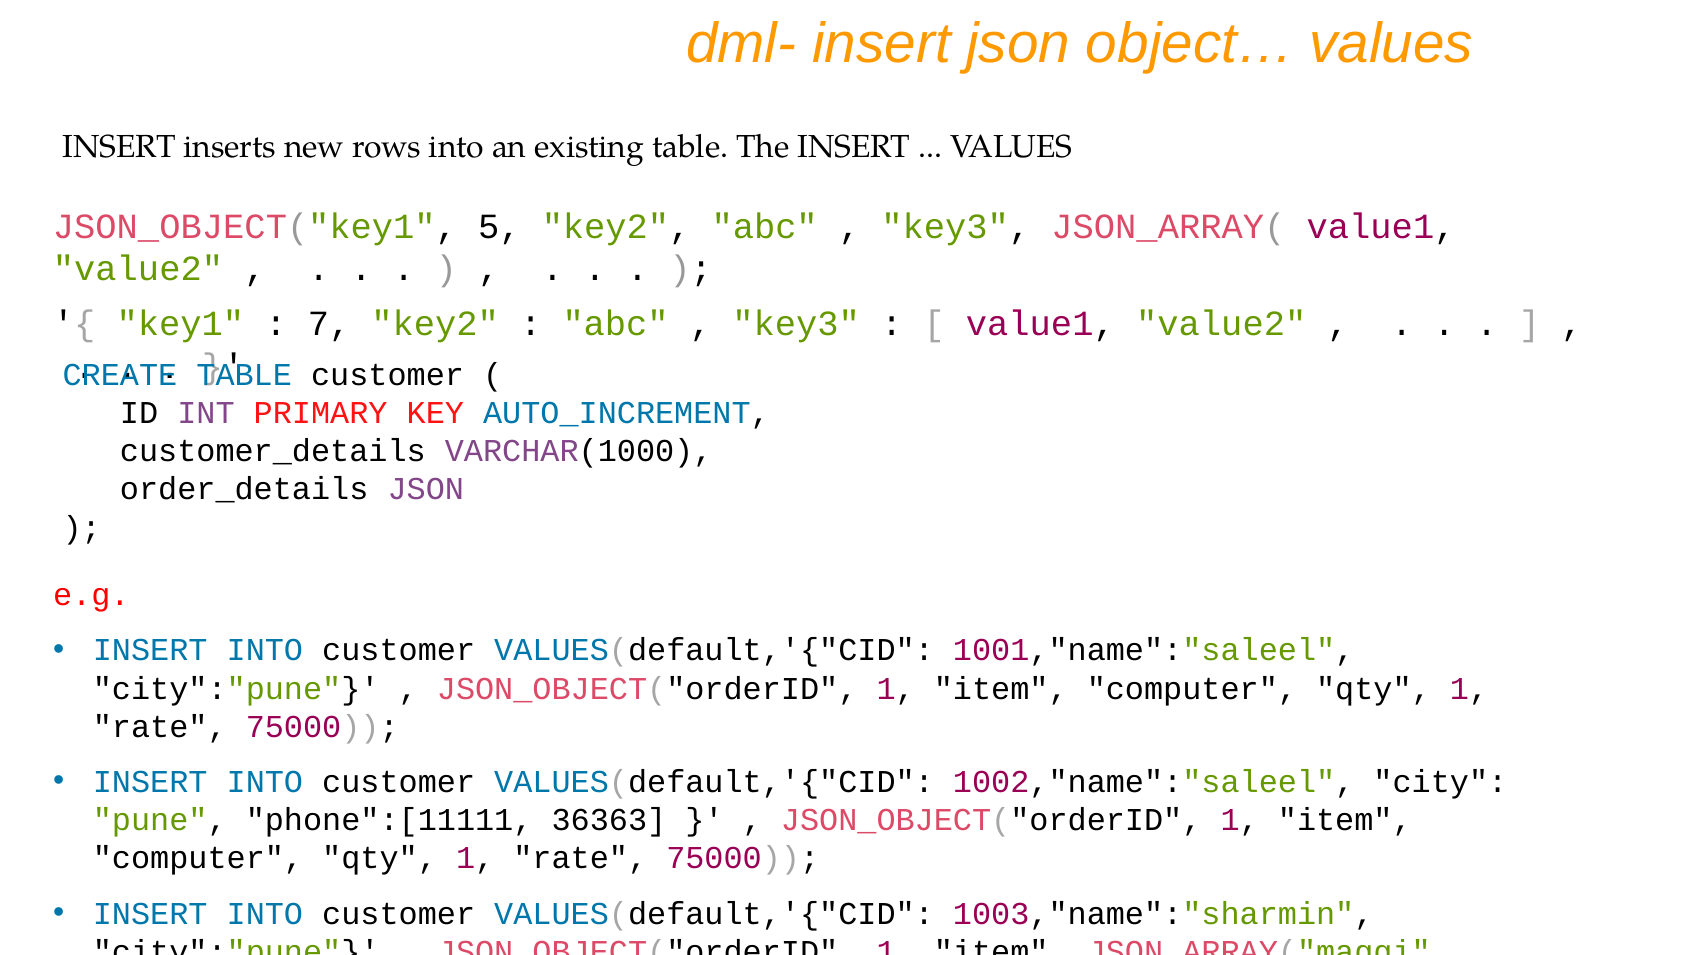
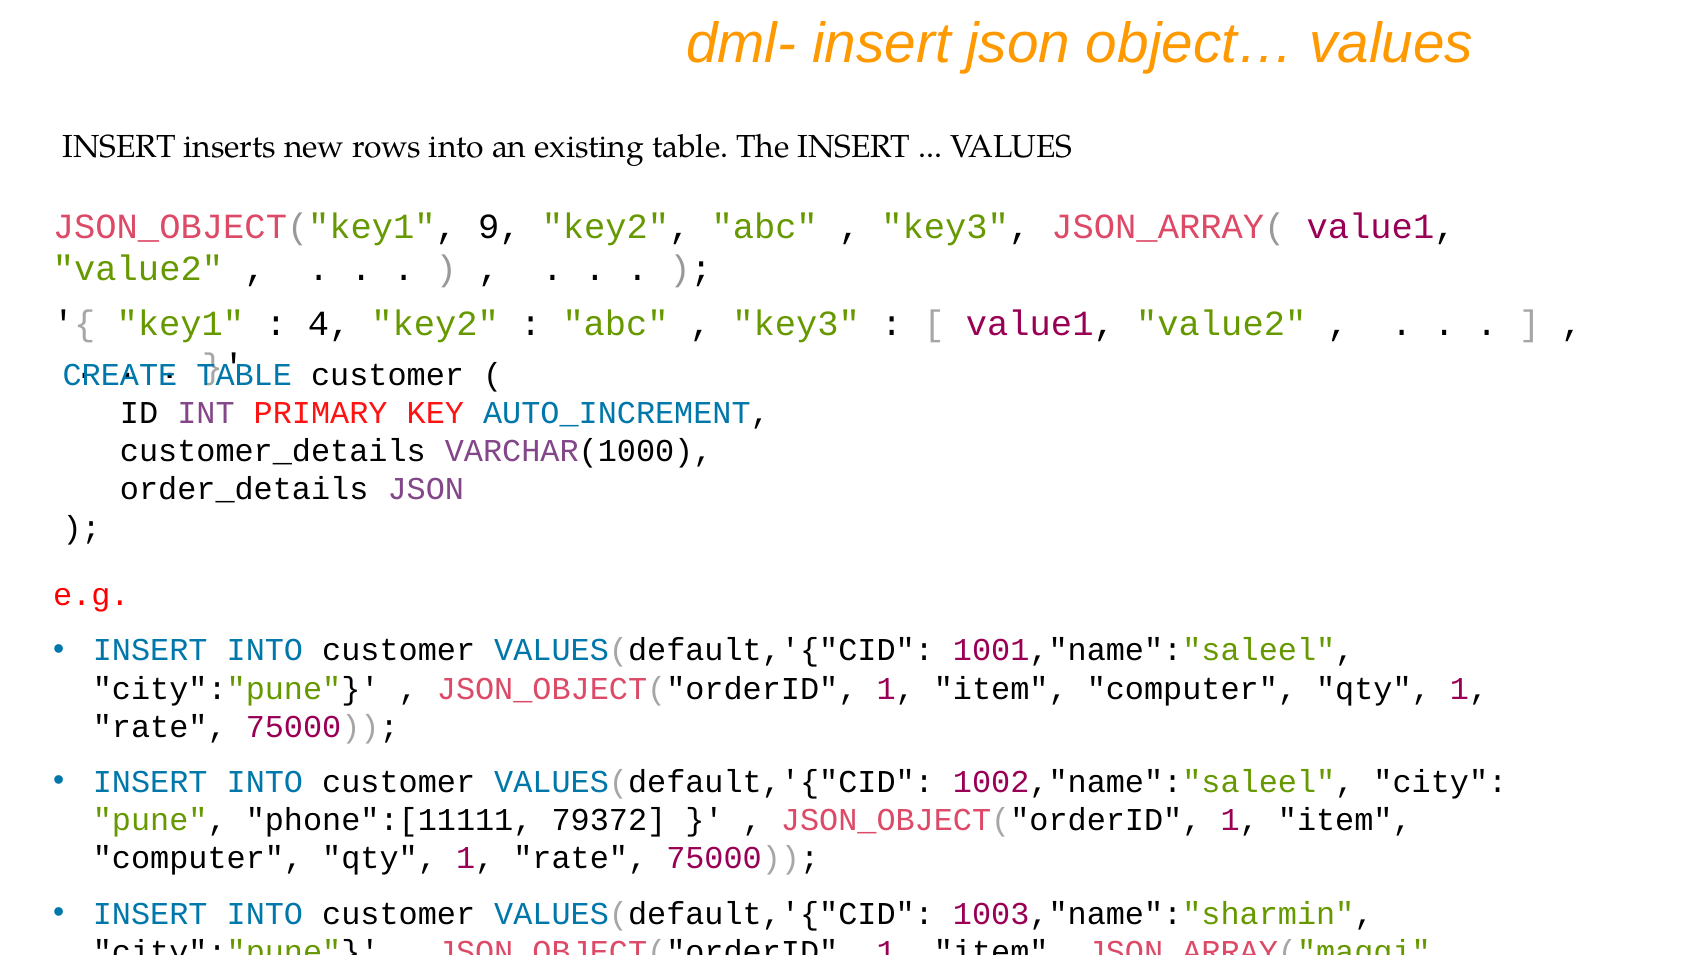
5: 5 -> 9 (499, 227)
7: 7 -> 4 (329, 325)
36363: 36363 -> 79372 (609, 821)
